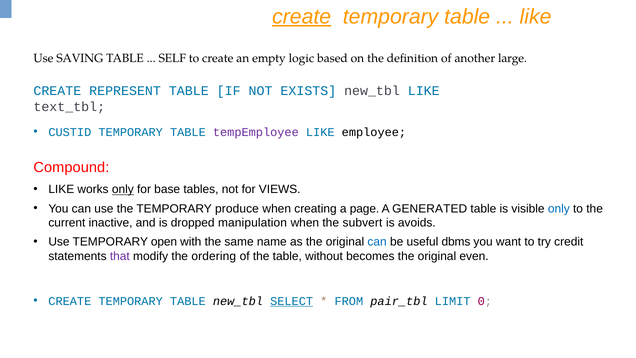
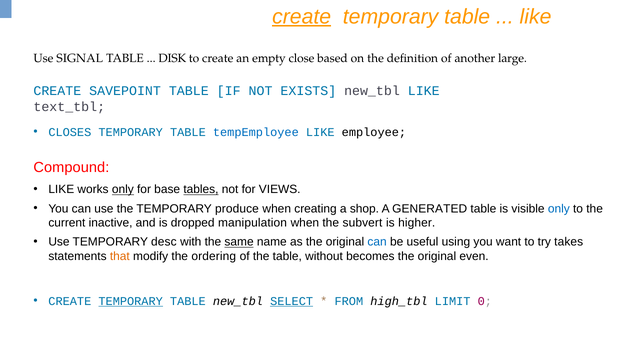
SAVING: SAVING -> SIGNAL (80, 58)
SELF: SELF -> DISK (172, 58)
logic: logic -> close (301, 58)
REPRESENT: REPRESENT -> SAVEPOINT (125, 91)
CUSTID: CUSTID -> CLOSES (70, 132)
tempEmployee colour: purple -> blue (256, 132)
tables underline: none -> present (201, 189)
page: page -> shop (364, 208)
avoids: avoids -> higher (417, 223)
open: open -> desc (164, 242)
same underline: none -> present (239, 242)
dbms: dbms -> using (456, 242)
credit: credit -> takes (569, 242)
that colour: purple -> orange (120, 256)
TEMPORARY underline: none -> present (131, 301)
pair_tbl: pair_tbl -> high_tbl (399, 301)
